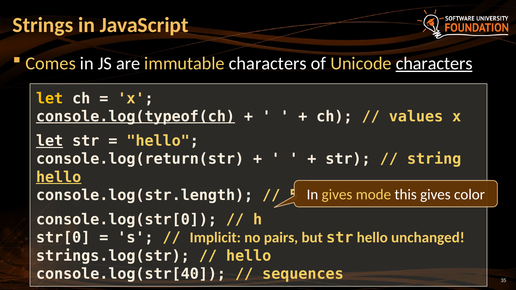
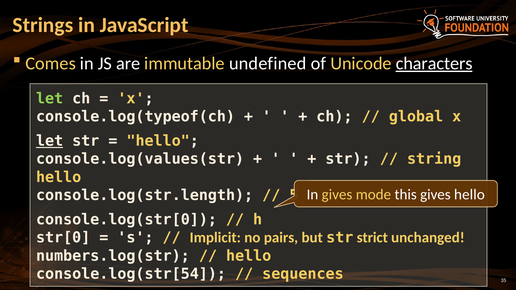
immutable characters: characters -> undefined (268, 64)
let colour: yellow -> light green (50, 99)
console.log(typeof(ch underline: present -> none (135, 117)
values: values -> global (416, 117)
console.log(return(str: console.log(return(str -> console.log(values(str (140, 159)
hello underline: present -> none (59, 177)
gives color: color -> hello (469, 195)
str hello: hello -> strict (372, 238)
strings.log(str: strings.log(str -> numbers.log(str (113, 256)
console.log(str[40: console.log(str[40 -> console.log(str[54 (131, 274)
